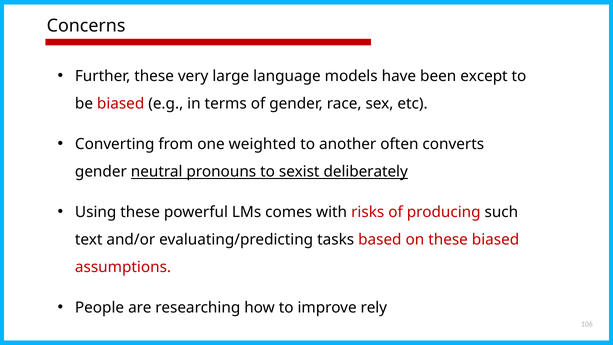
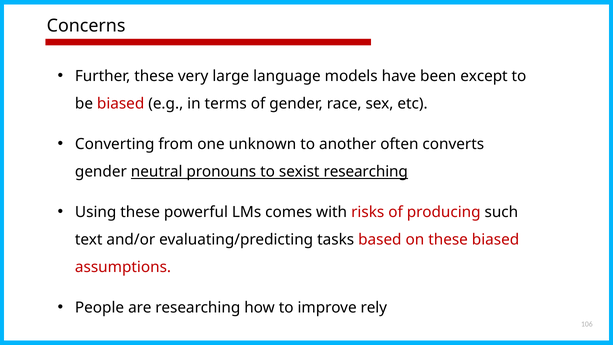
weighted: weighted -> unknown (262, 144)
sexist deliberately: deliberately -> researching (366, 172)
